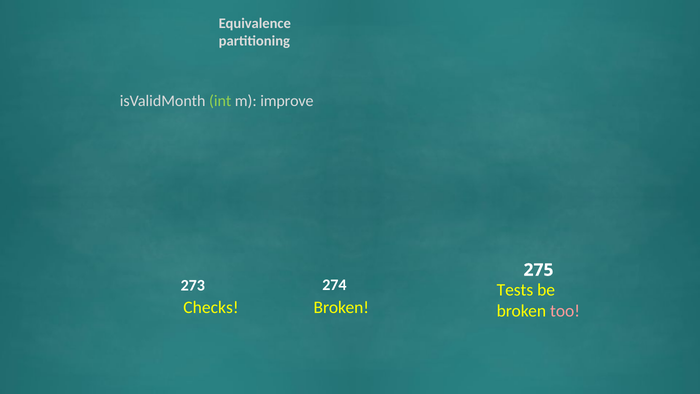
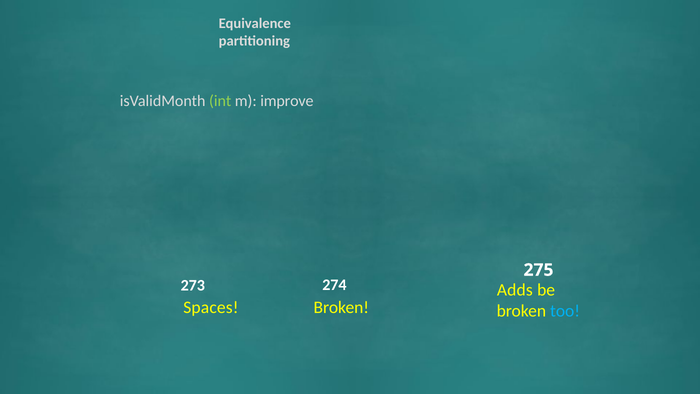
Tests: Tests -> Adds (515, 290)
Checks: Checks -> Spaces (211, 307)
too colour: pink -> light blue (565, 311)
